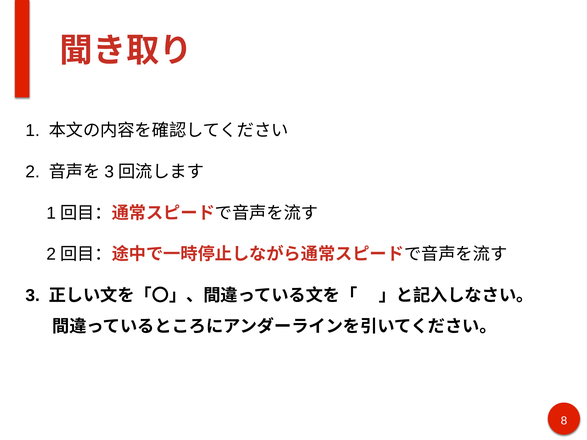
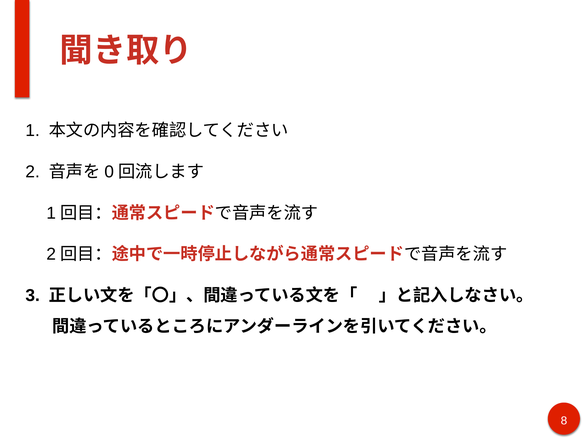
3: 3 -> 0 (109, 172)
